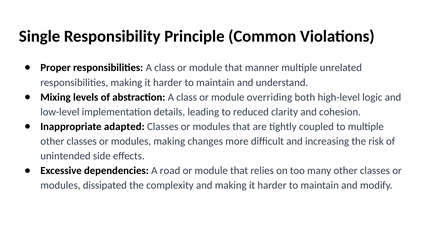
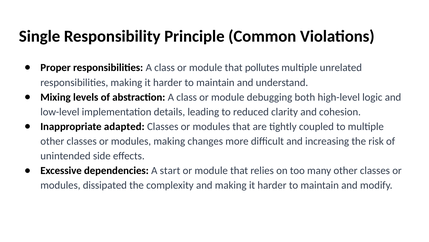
manner: manner -> pollutes (262, 67)
overriding: overriding -> debugging (270, 97)
road: road -> start (170, 170)
